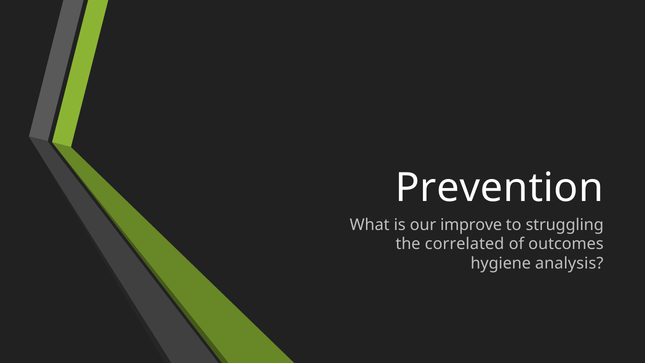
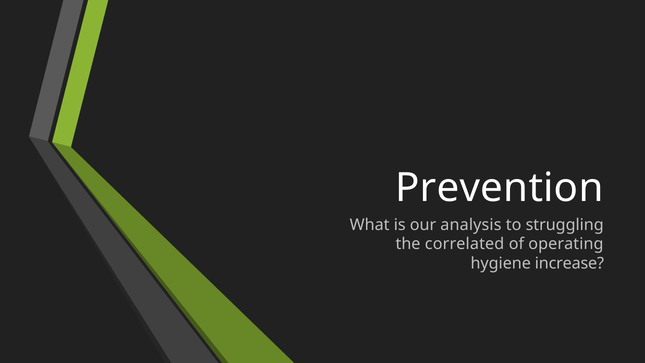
improve: improve -> analysis (471, 225)
outcomes: outcomes -> operating (566, 244)
analysis: analysis -> increase (569, 263)
